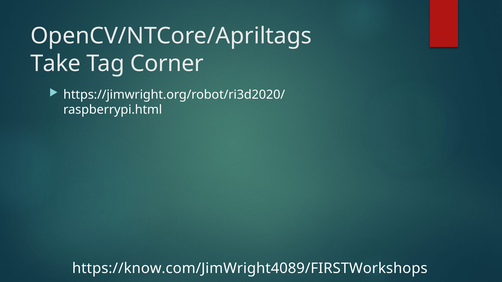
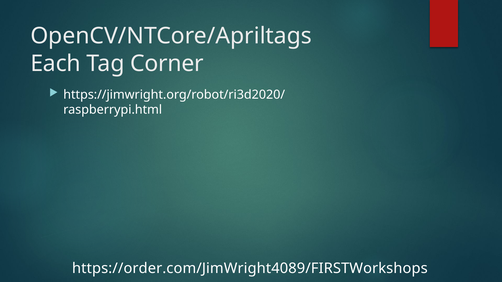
Take: Take -> Each (56, 64)
https://know.com/JimWright4089/FIRSTWorkshops: https://know.com/JimWright4089/FIRSTWorkshops -> https://order.com/JimWright4089/FIRSTWorkshops (250, 269)
